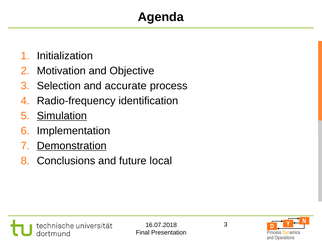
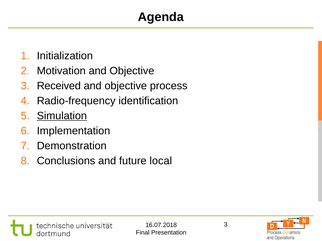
Selection: Selection -> Received (59, 86)
accurate: accurate -> objective (126, 86)
Demonstration underline: present -> none (72, 146)
